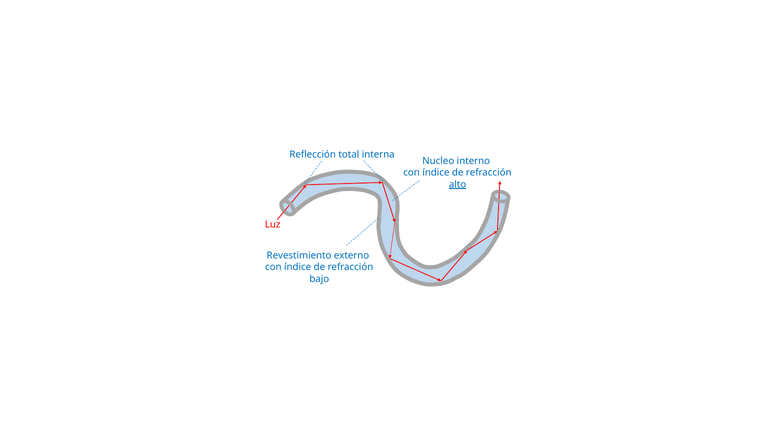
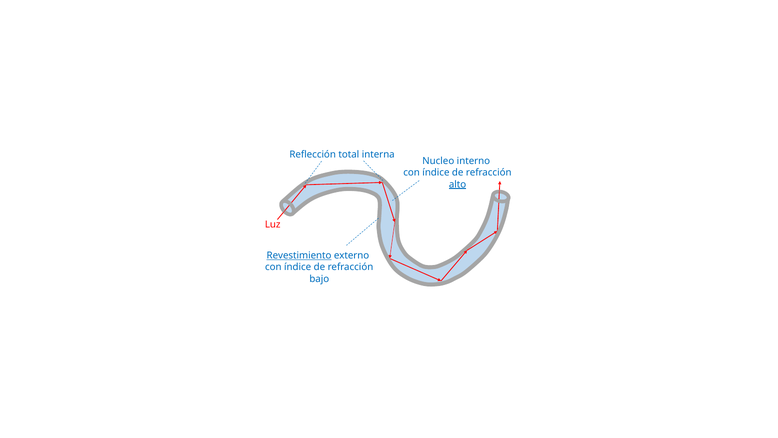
Revestimiento underline: none -> present (299, 255)
